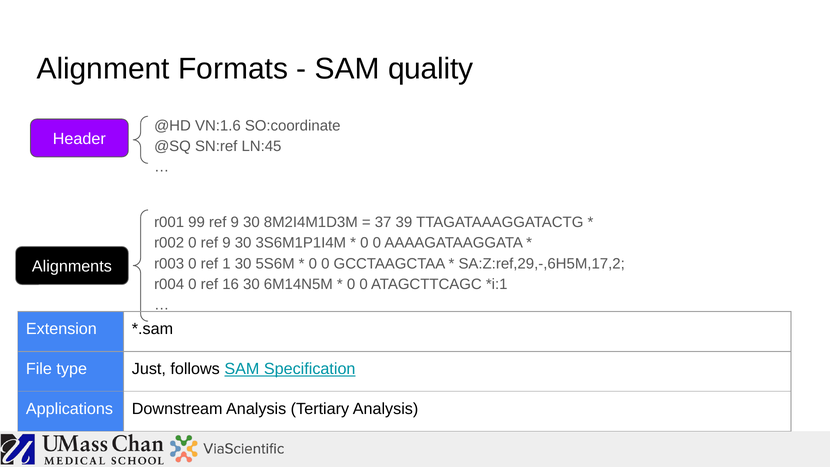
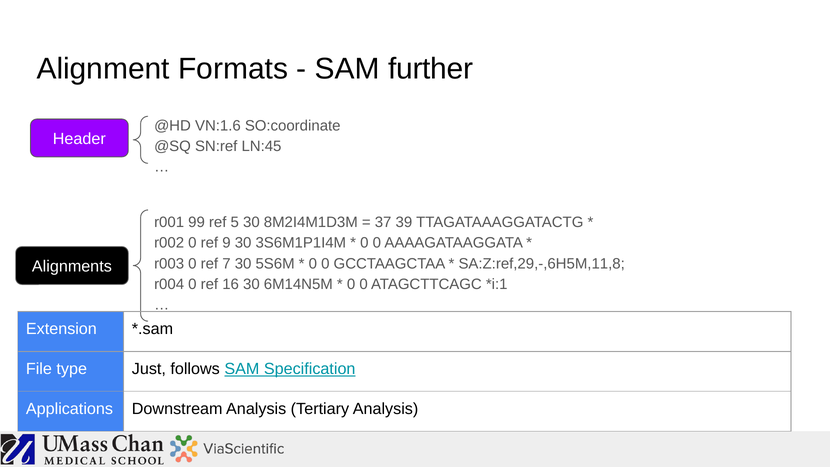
quality: quality -> further (431, 69)
99 ref 9: 9 -> 5 (235, 222)
1: 1 -> 7 (226, 264)
SA:Z:ref,29,-,6H5M,17,2: SA:Z:ref,29,-,6H5M,17,2 -> SA:Z:ref,29,-,6H5M,11,8 (542, 264)
